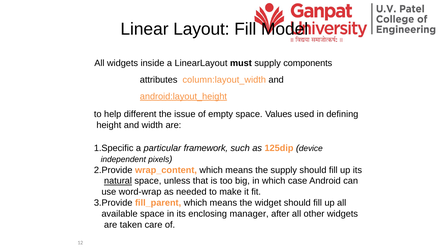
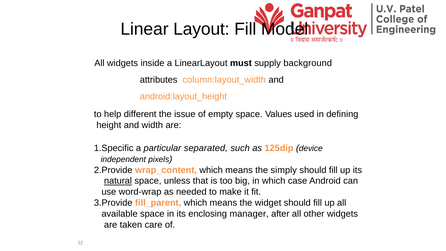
components: components -> background (308, 63)
android:layout_height underline: present -> none (183, 96)
framework: framework -> separated (206, 148)
the supply: supply -> simply (284, 170)
